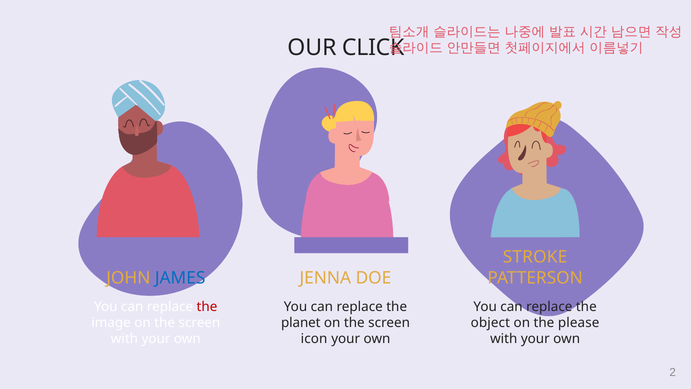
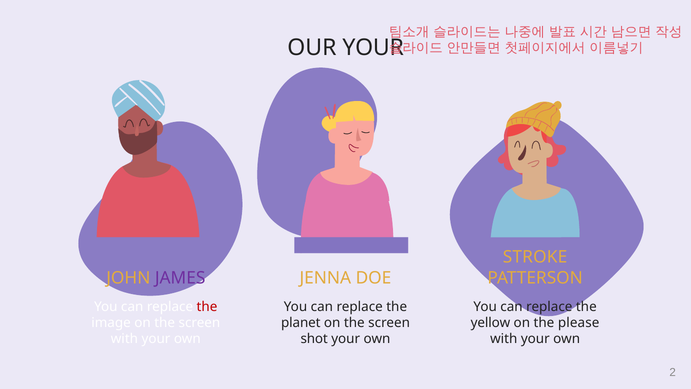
OUR CLICK: CLICK -> YOUR (373, 47)
JAMES colour: blue -> purple (180, 278)
object: object -> yellow (490, 322)
icon: icon -> shot (314, 339)
